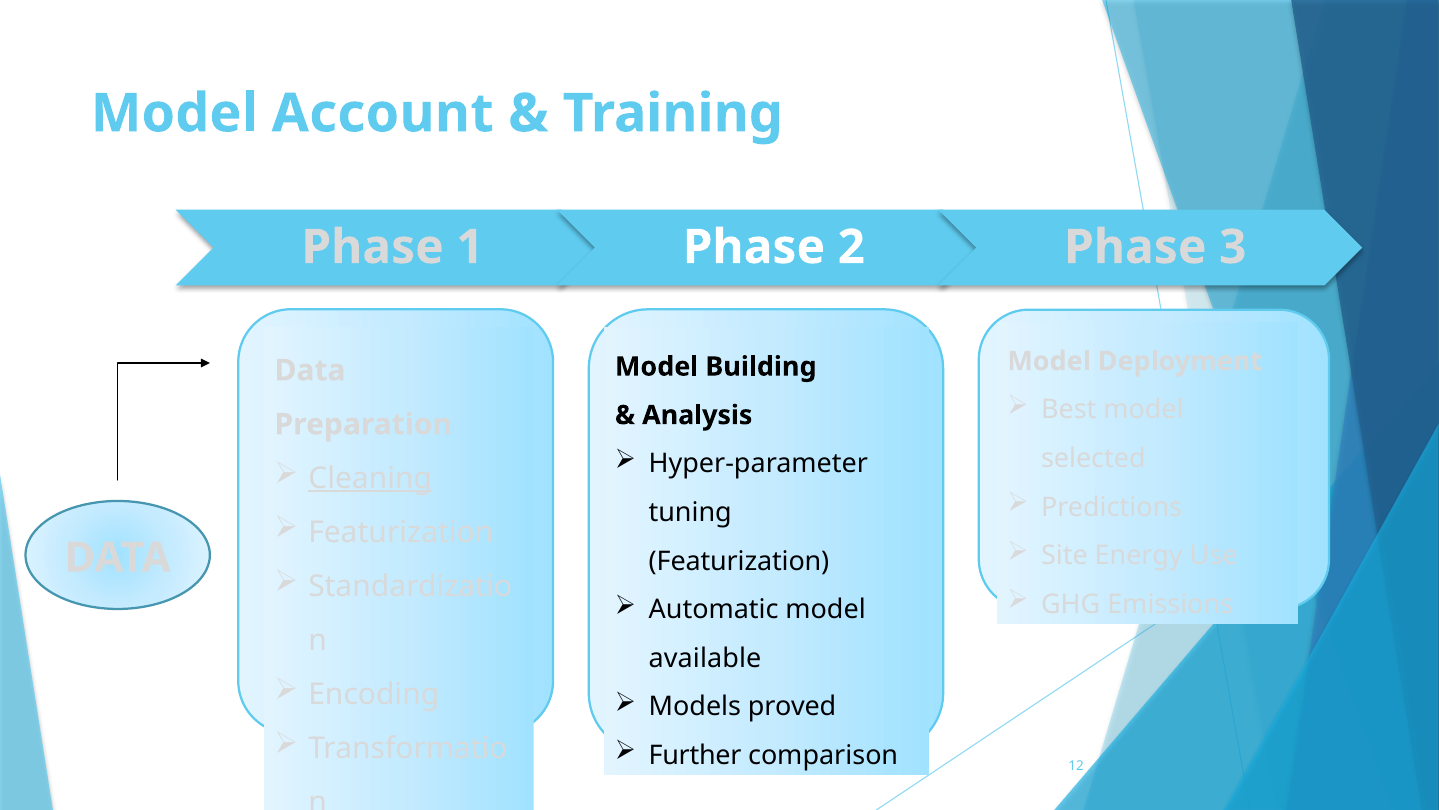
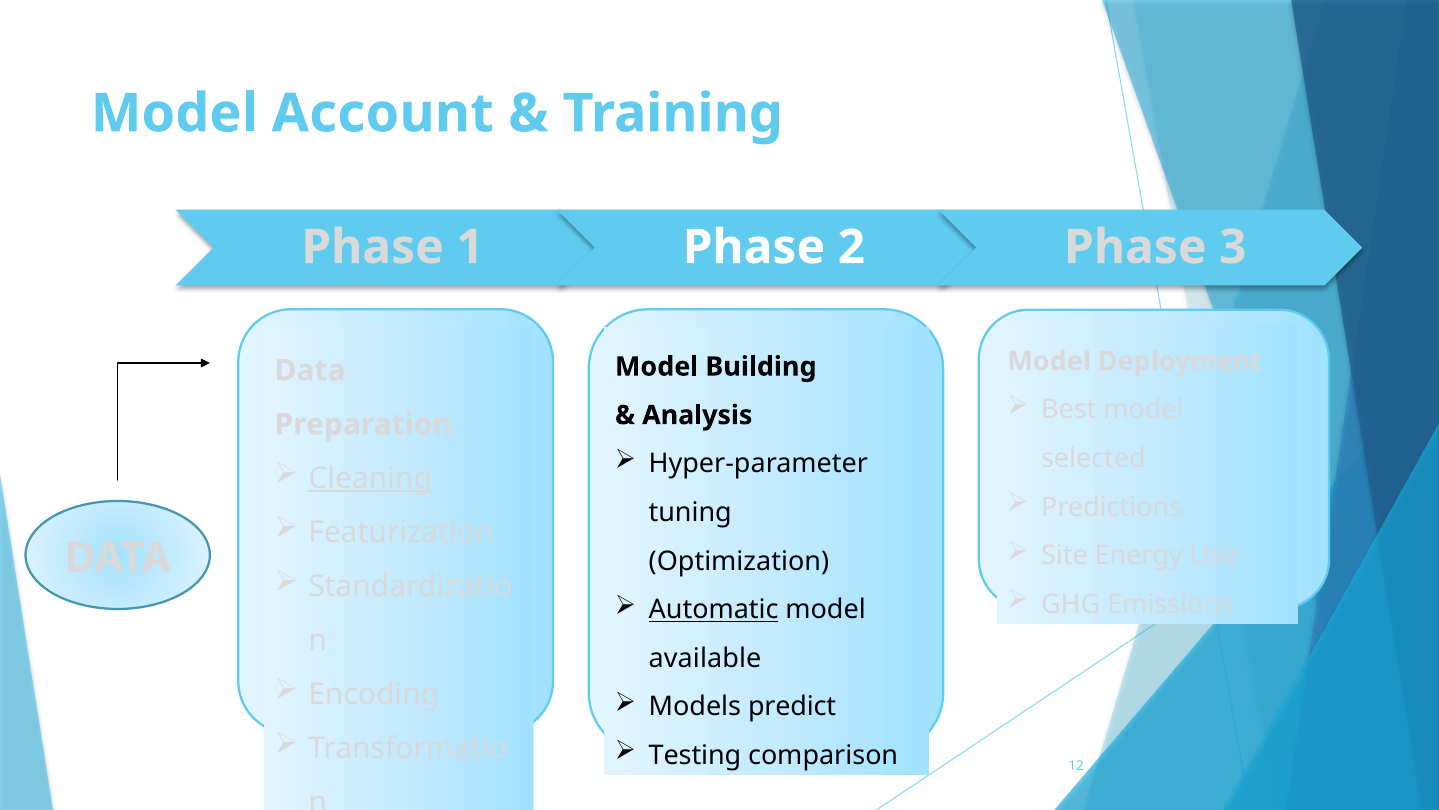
Featurization: Featurization -> Optimization (739, 561)
Automatic underline: none -> present (714, 609)
proved: proved -> predict (792, 706)
Further: Further -> Testing (695, 755)
